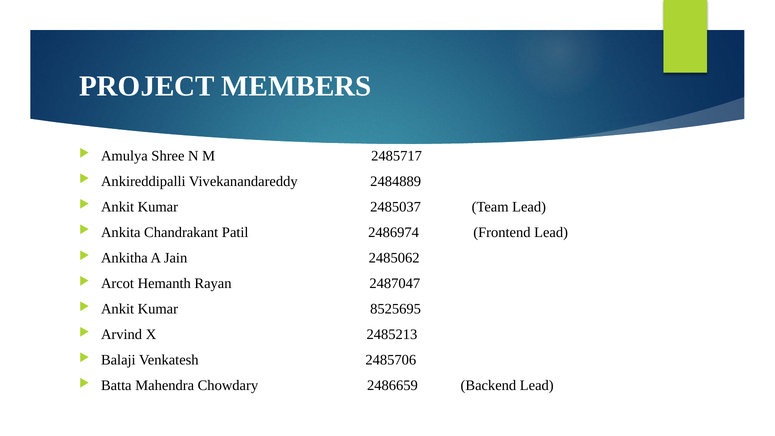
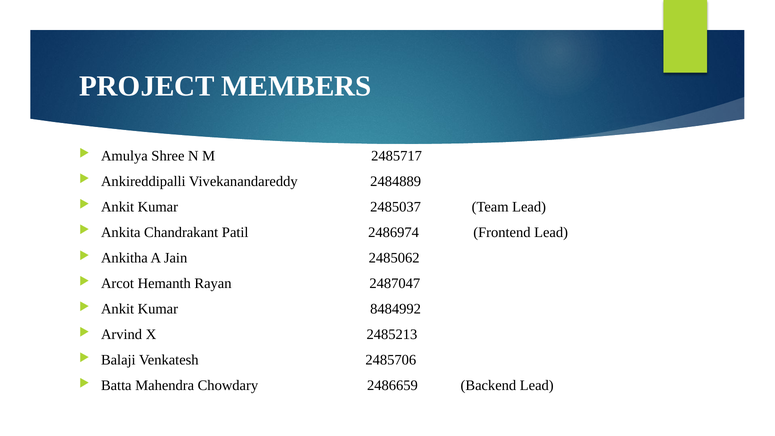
8525695: 8525695 -> 8484992 (396, 309)
